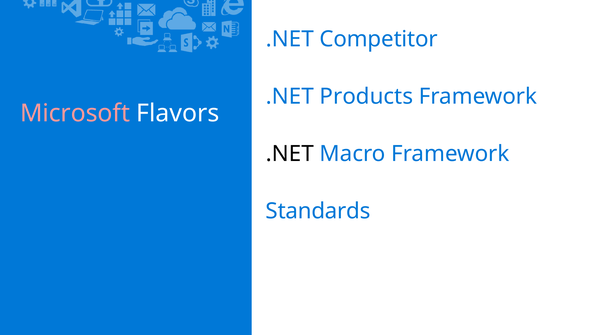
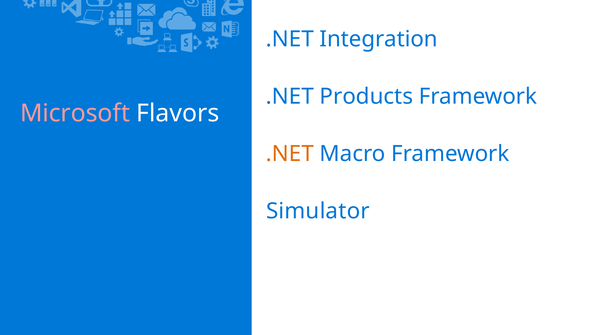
Competitor: Competitor -> Integration (379, 39)
.NET colour: black -> orange (290, 154)
Standards: Standards -> Simulator (318, 211)
